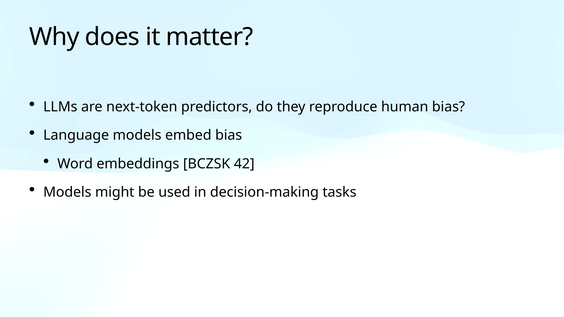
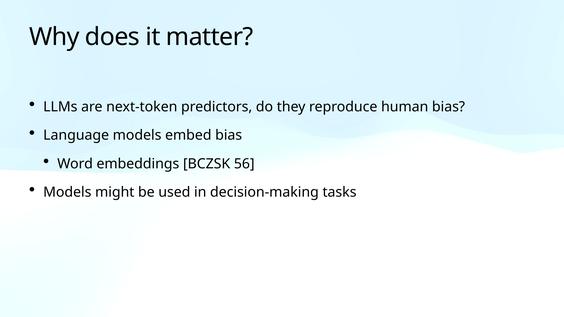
42: 42 -> 56 (244, 164)
